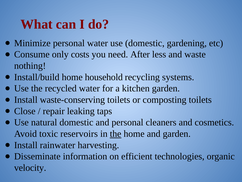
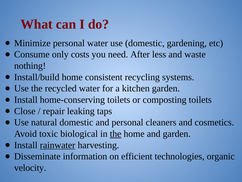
household: household -> consistent (104, 77)
waste-conserving: waste-conserving -> home-conserving (72, 100)
reservoirs: reservoirs -> biological (79, 133)
rainwater underline: none -> present (58, 145)
